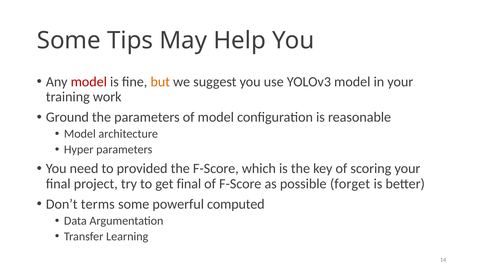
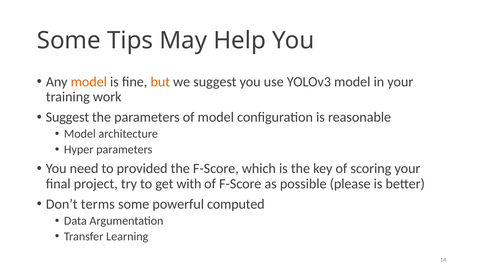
model colour: red -> orange (89, 82)
Ground: Ground -> Suggest (67, 117)
get final: final -> with (189, 184)
forget: forget -> please (350, 184)
